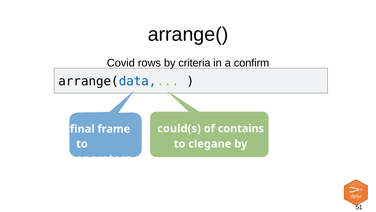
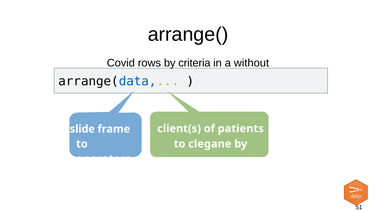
confirm: confirm -> without (251, 63)
could(s: could(s -> client(s (179, 128)
contains: contains -> patients (241, 128)
final: final -> slide (82, 129)
